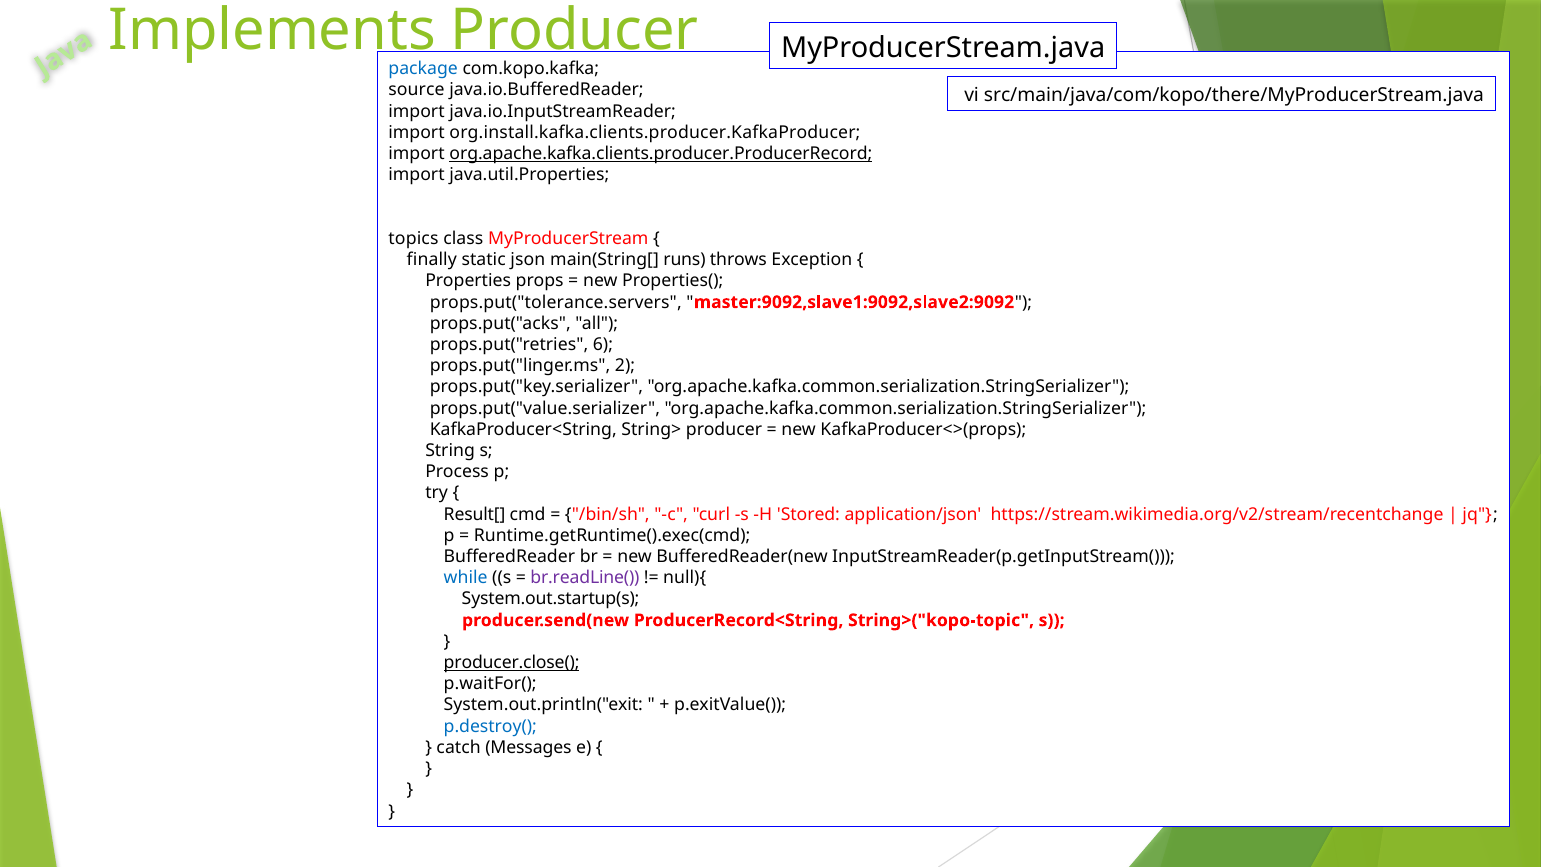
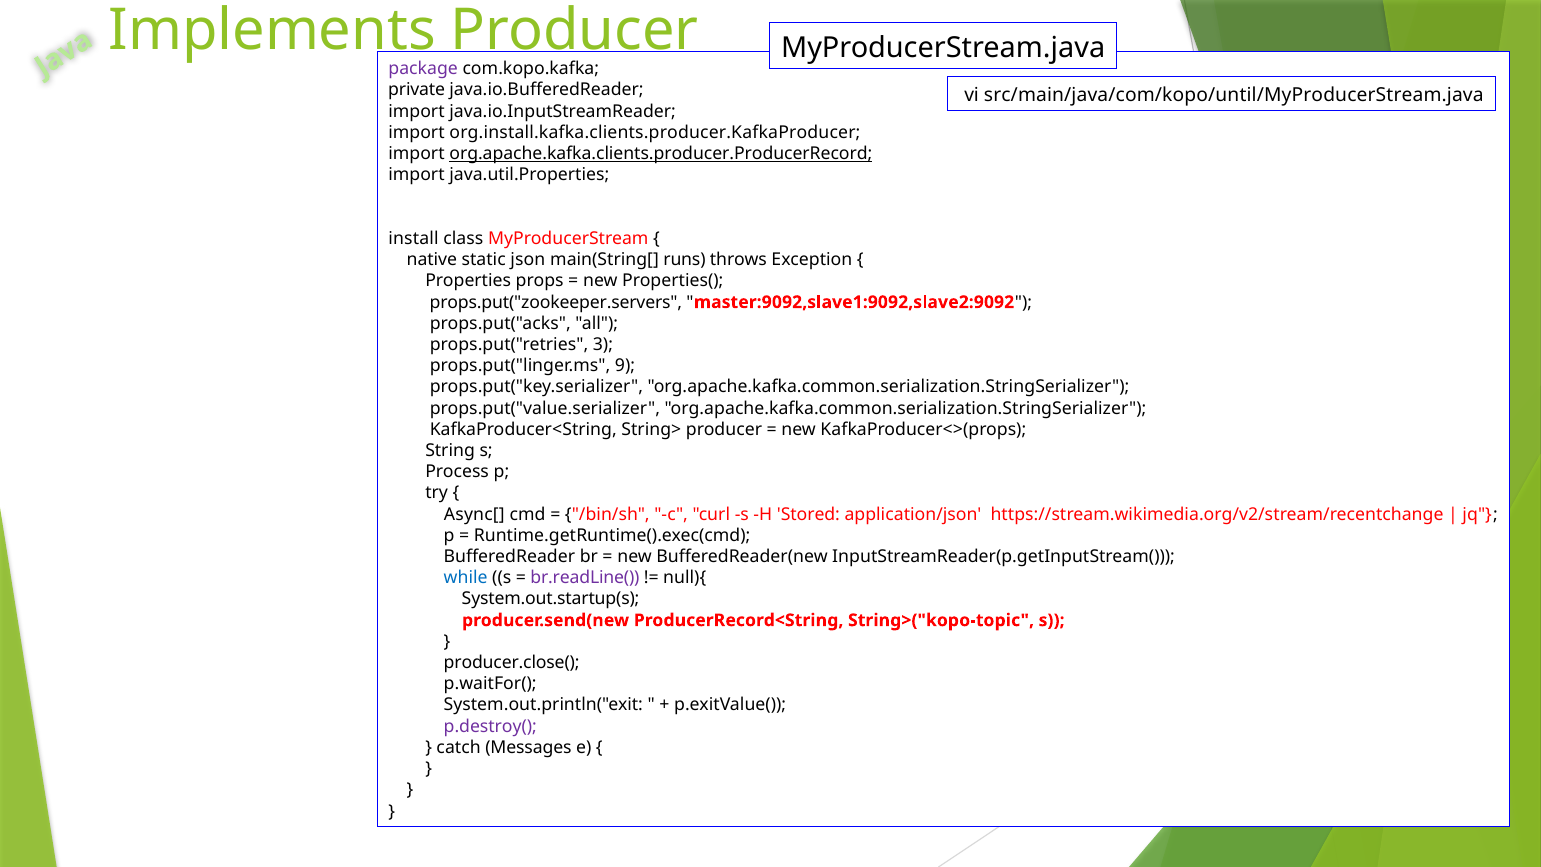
package colour: blue -> purple (423, 69)
source: source -> private (417, 90)
src/main/java/com/kopo/there/MyProducerStream.java: src/main/java/com/kopo/there/MyProducerStream.java -> src/main/java/com/kopo/until/MyProducerStream.java (1234, 95)
topics: topics -> install (414, 239)
finally: finally -> native (432, 260)
props.put("tolerance.servers: props.put("tolerance.servers -> props.put("zookeeper.servers (556, 302)
6: 6 -> 3 (603, 345)
2: 2 -> 9 (625, 366)
Result[: Result[ -> Async[ (474, 514)
producer.close( underline: present -> none (512, 663)
p.destroy( colour: blue -> purple (490, 726)
